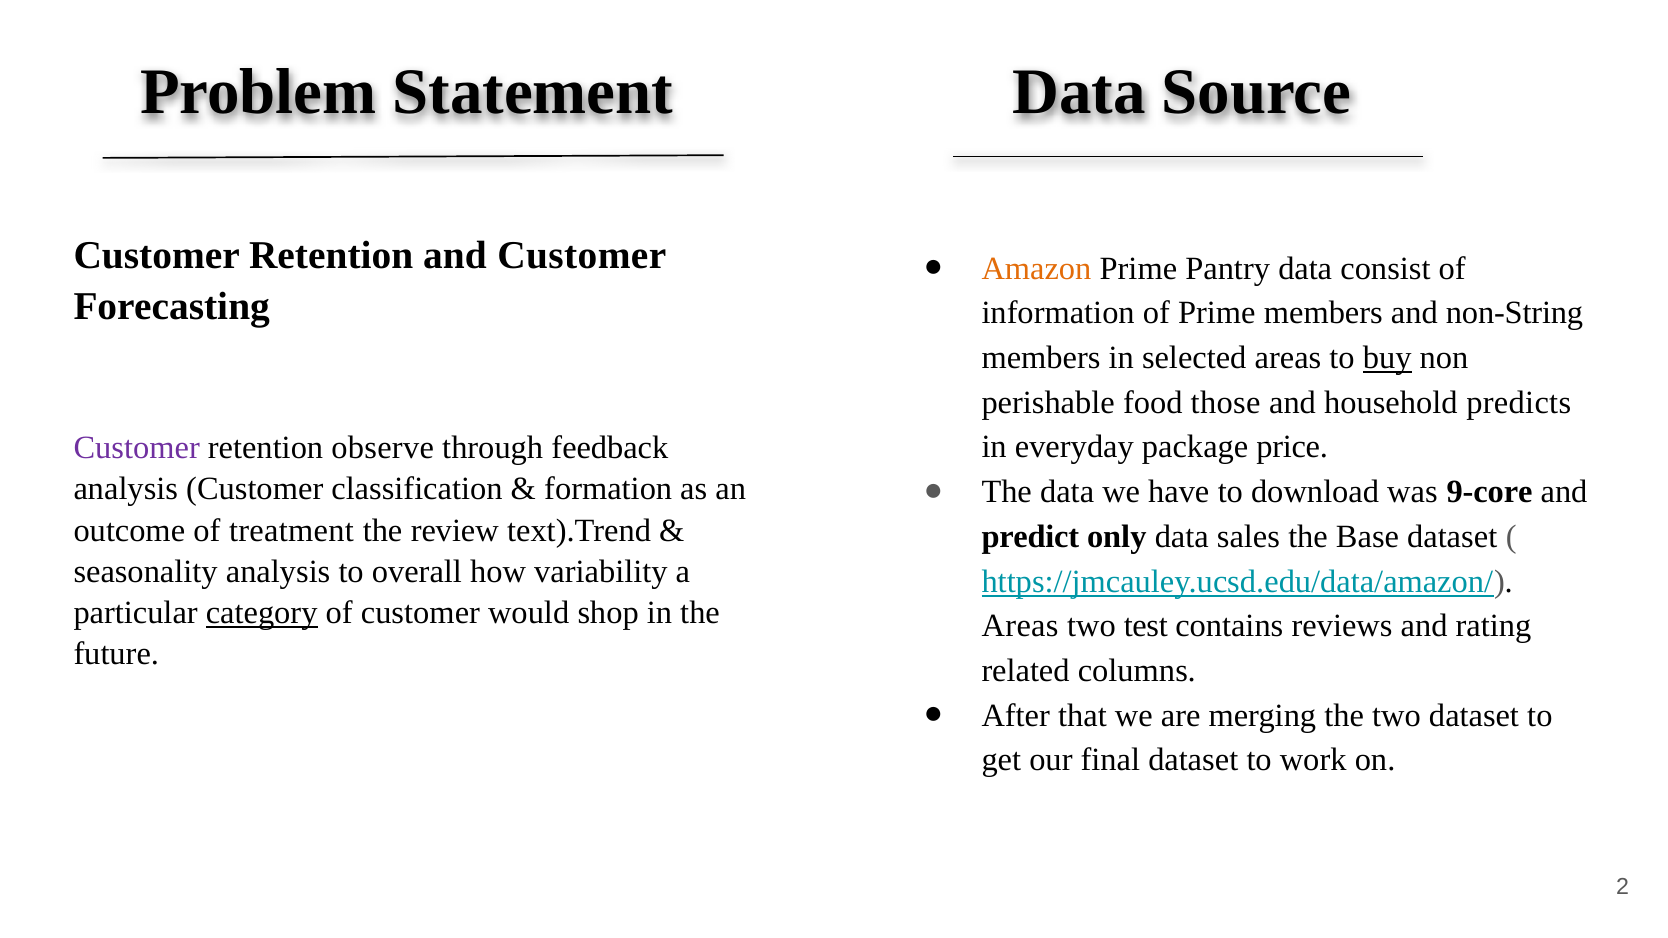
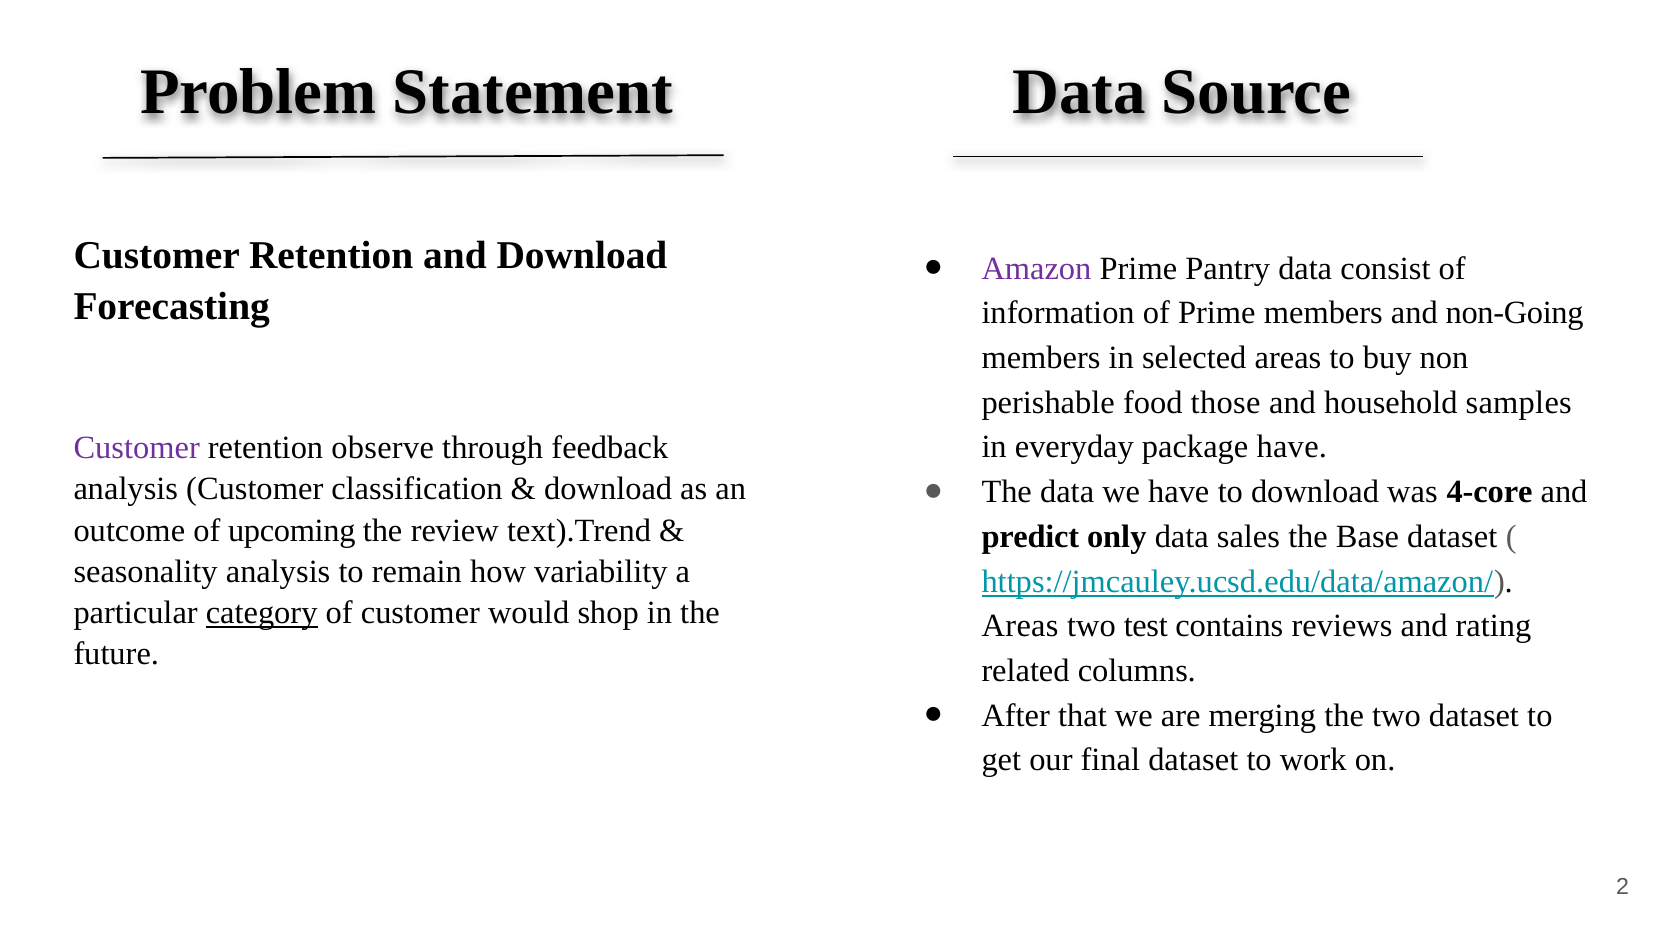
and Customer: Customer -> Download (582, 256)
Amazon colour: orange -> purple (1036, 268)
non-String: non-String -> non-Going (1515, 313)
buy underline: present -> none (1387, 358)
predicts: predicts -> samples (1519, 403)
package price: price -> have (1292, 447)
formation: formation -> download (608, 489)
9-core: 9-core -> 4-core (1490, 492)
treatment: treatment -> upcoming (292, 530)
overall: overall -> remain (417, 572)
